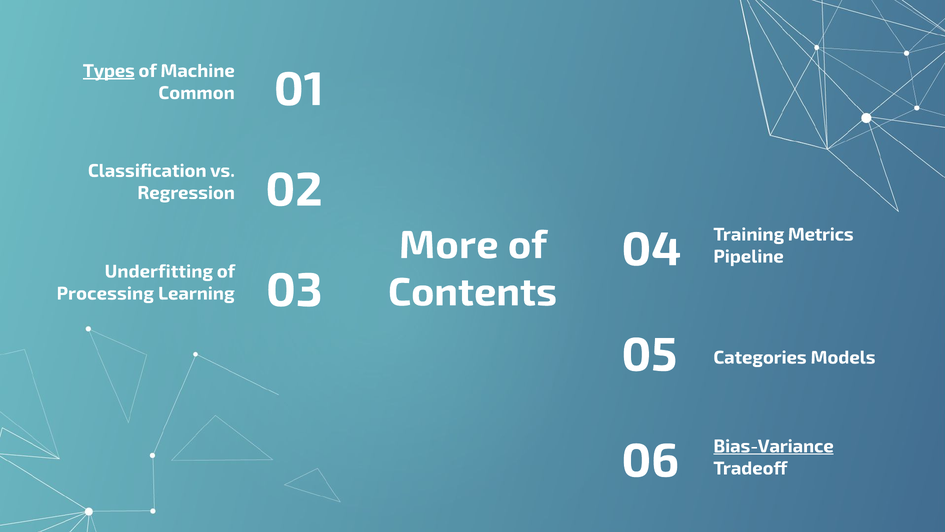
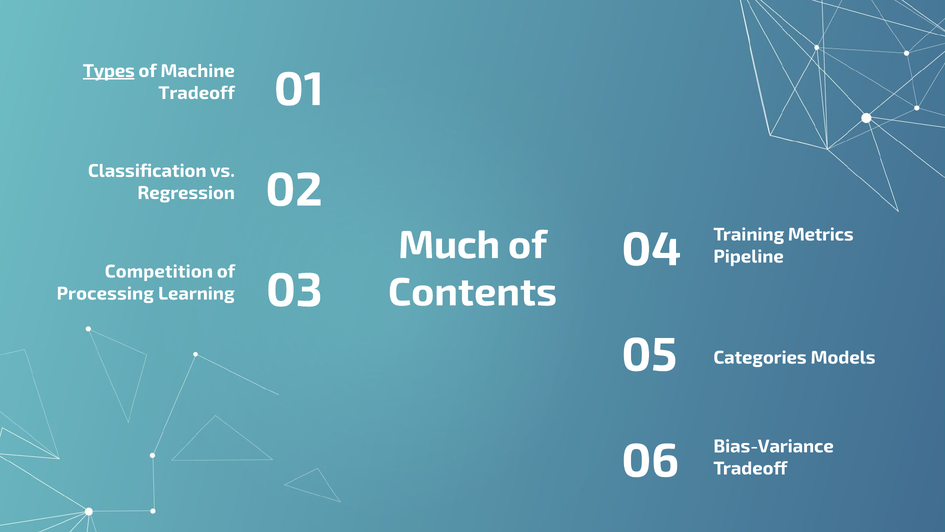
Common: Common -> Tradeoff (197, 93)
More: More -> Much (449, 245)
Underfitting: Underfitting -> Competition (159, 271)
Bias-Variance underline: present -> none (774, 446)
